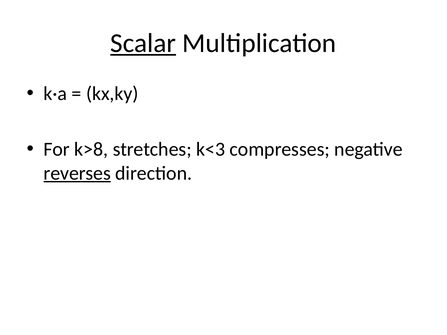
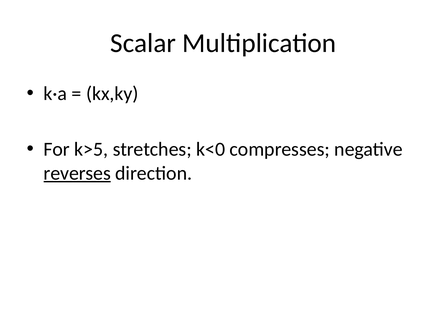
Scalar underline: present -> none (143, 43)
k>8: k>8 -> k>5 (91, 149)
k<3: k<3 -> k<0 (211, 149)
